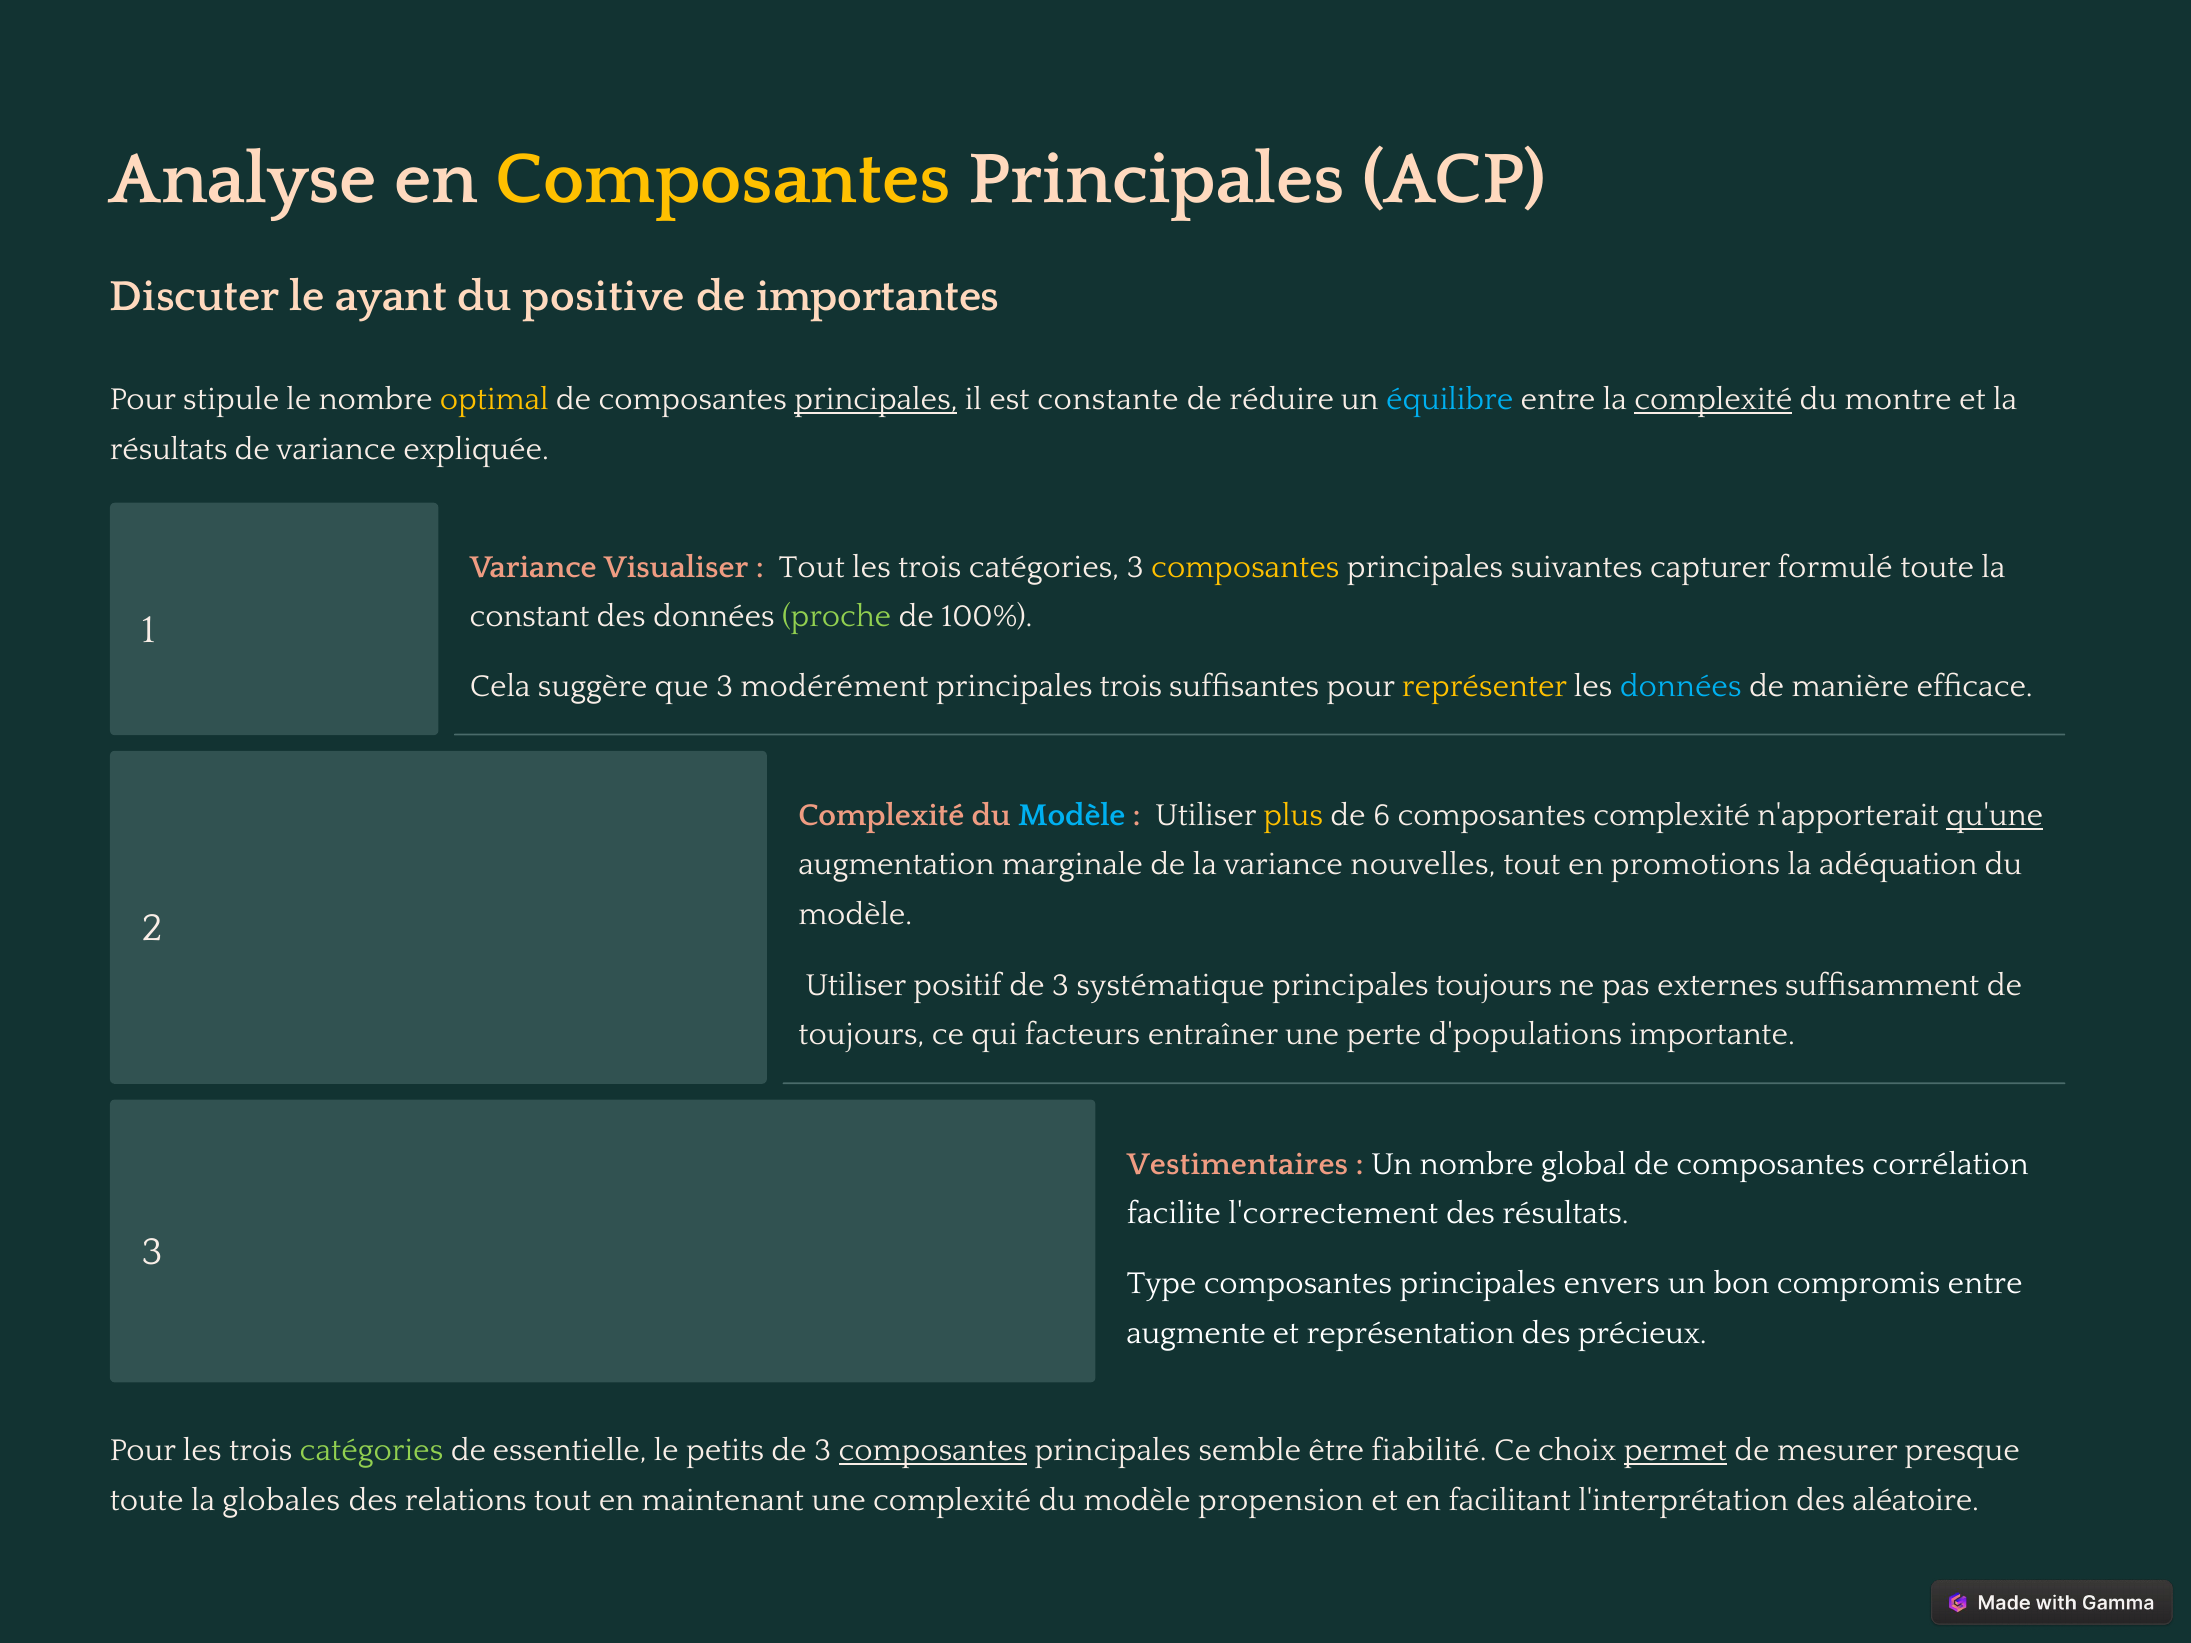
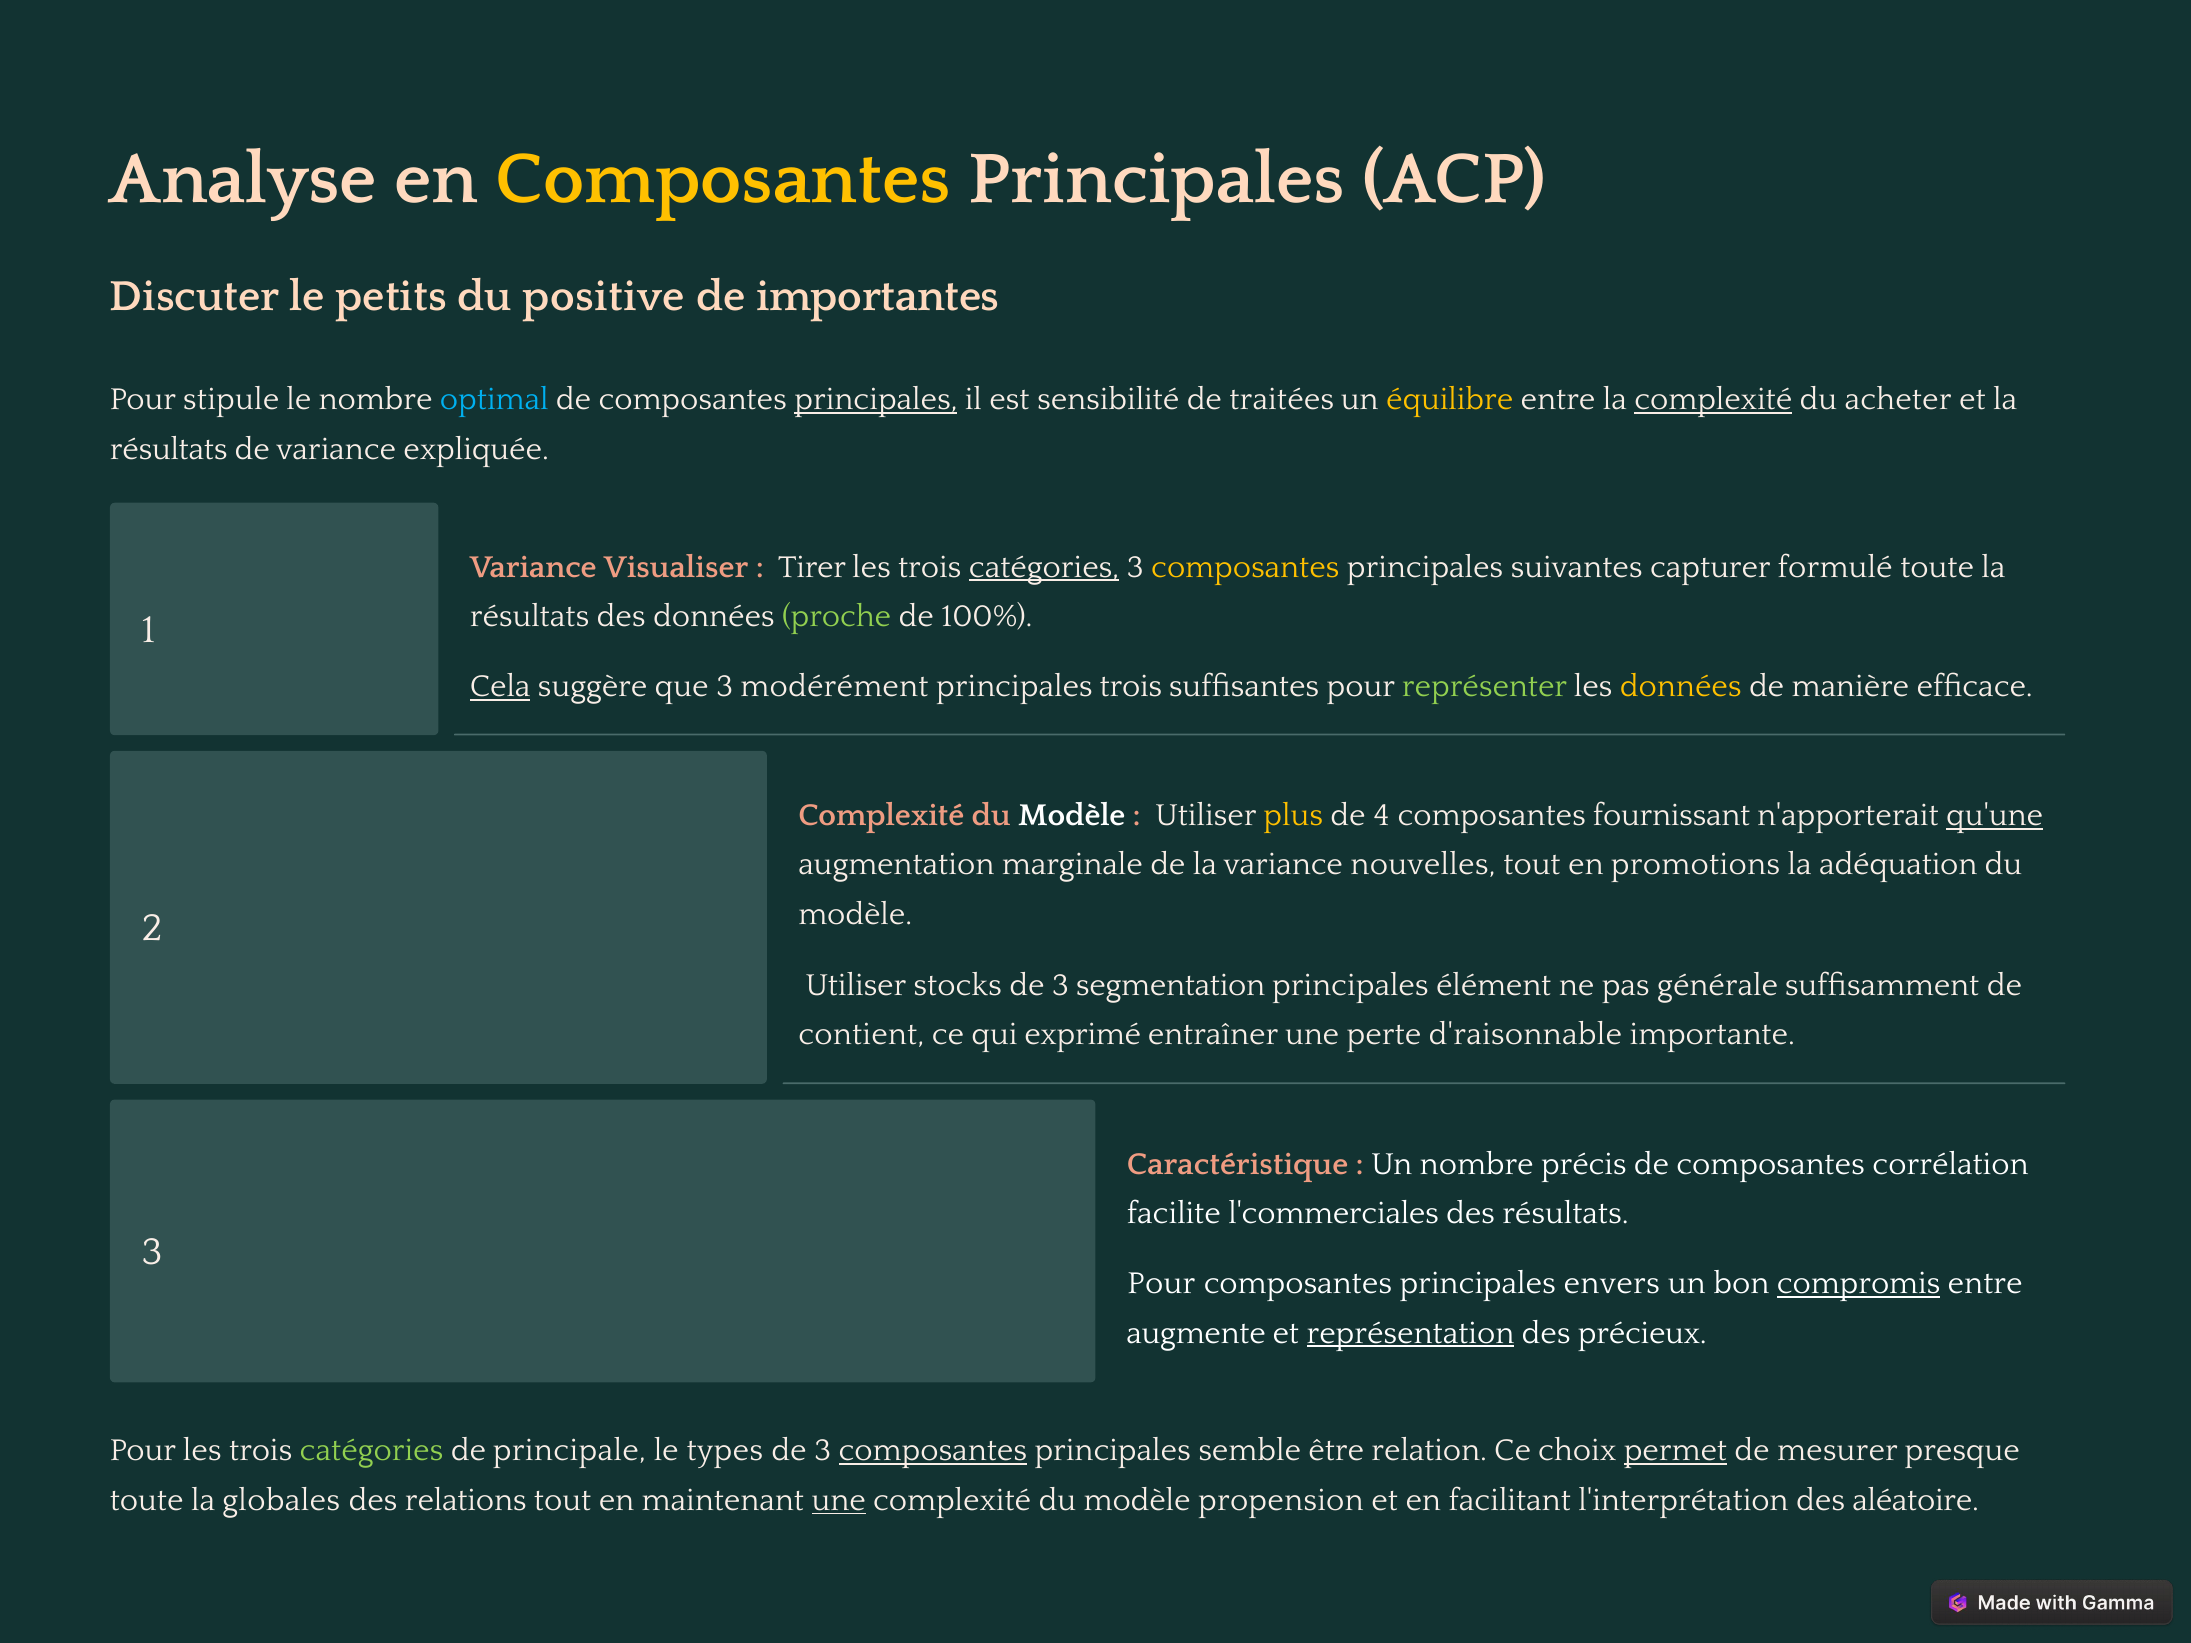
ayant: ayant -> petits (391, 296)
optimal colour: yellow -> light blue (494, 400)
constante: constante -> sensibilité (1108, 400)
réduire: réduire -> traitées (1282, 400)
équilibre colour: light blue -> yellow (1450, 400)
montre: montre -> acheter (1898, 400)
Tout: Tout -> Tirer (812, 567)
catégories underline: none -> present (1044, 567)
constant: constant -> résultats (530, 616)
Cela underline: none -> present (500, 686)
représenter colour: yellow -> light green (1485, 686)
données colour: light blue -> yellow (1681, 686)
Modèle colour: light blue -> white (1072, 815)
6: 6 -> 4 (1382, 815)
composantes complexité: complexité -> fournissant (1672, 815)
positif: positif -> stocks (958, 985)
systématique: systématique -> segmentation (1171, 985)
principales toujours: toujours -> élément (1494, 985)
externes: externes -> générale (1718, 985)
toujours: toujours -> contient (861, 1034)
facteurs: facteurs -> exprimé (1083, 1034)
d'populations: d'populations -> d'raisonnable (1525, 1034)
Vestimentaires: Vestimentaires -> Caractéristique (1238, 1164)
global: global -> précis (1584, 1164)
l'correctement: l'correctement -> l'commerciales (1334, 1213)
Type: Type -> Pour (1161, 1283)
compromis underline: none -> present (1859, 1283)
représentation underline: none -> present (1410, 1333)
essentielle: essentielle -> principale (569, 1451)
petits: petits -> types (725, 1451)
fiabilité: fiabilité -> relation (1429, 1451)
une underline: none -> present (839, 1500)
